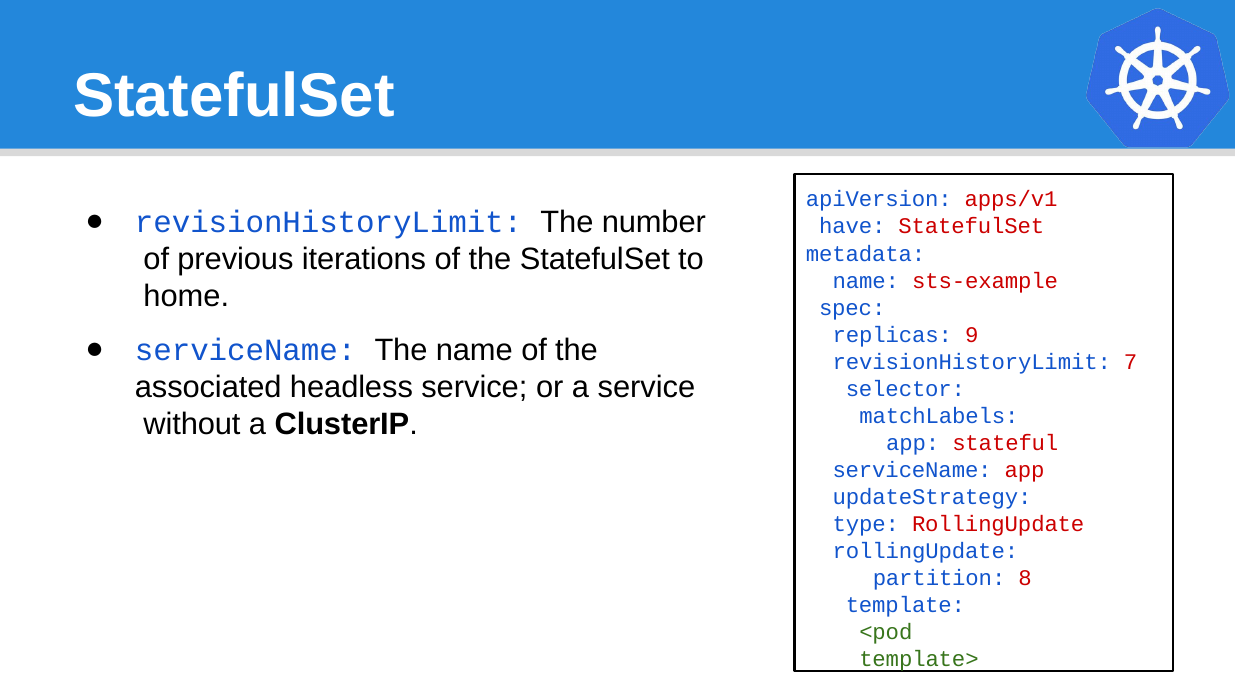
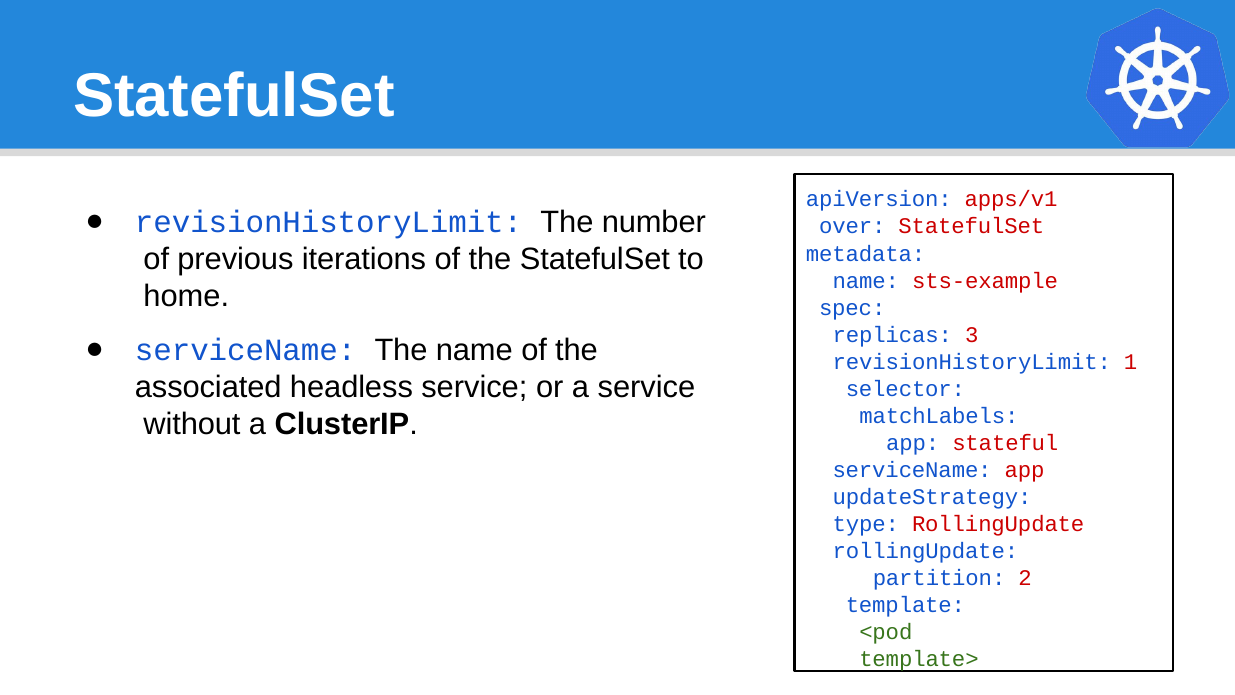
have: have -> over (852, 227)
9: 9 -> 3 (972, 335)
7: 7 -> 1 (1131, 362)
8: 8 -> 2 (1025, 578)
